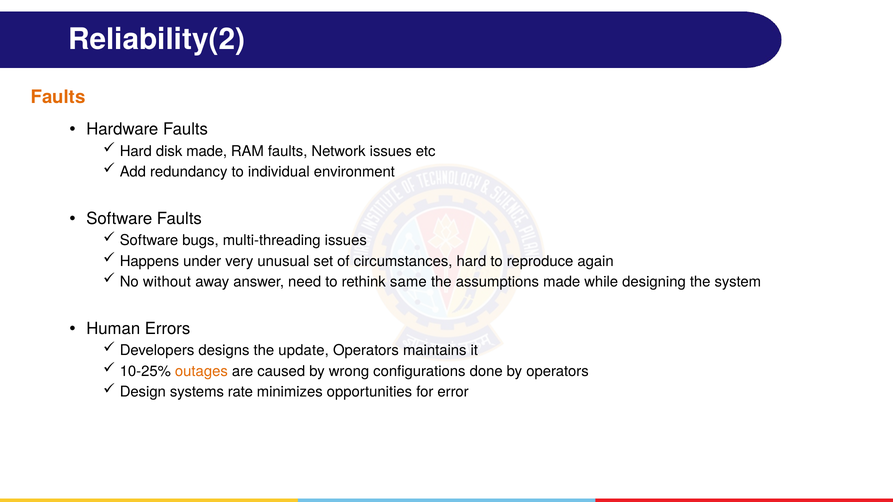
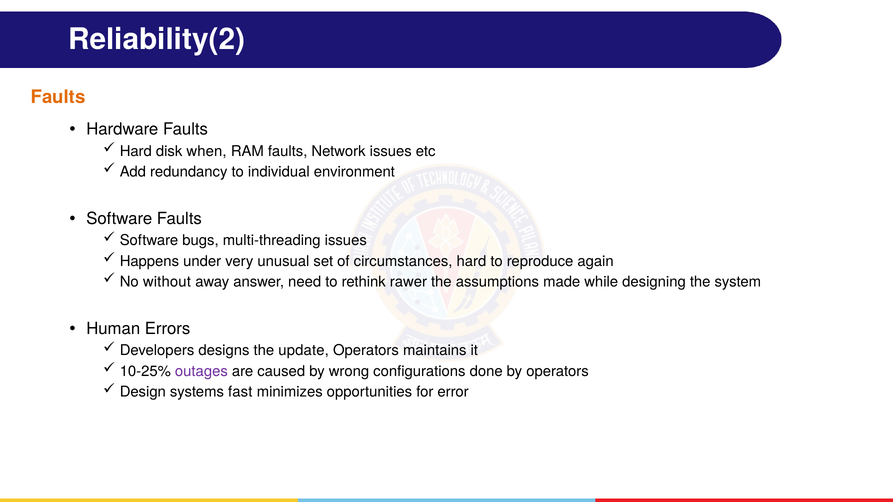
disk made: made -> when (207, 151)
same: same -> rawer (408, 282)
outages colour: orange -> purple (201, 371)
rate: rate -> fast (240, 392)
